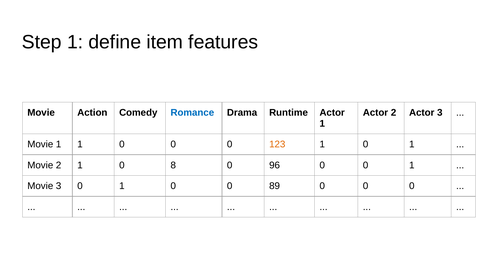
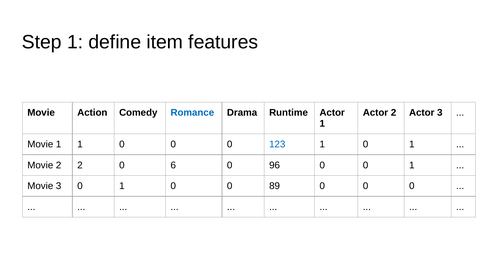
123 colour: orange -> blue (277, 144)
2 1: 1 -> 2 (80, 165)
8: 8 -> 6 (173, 165)
